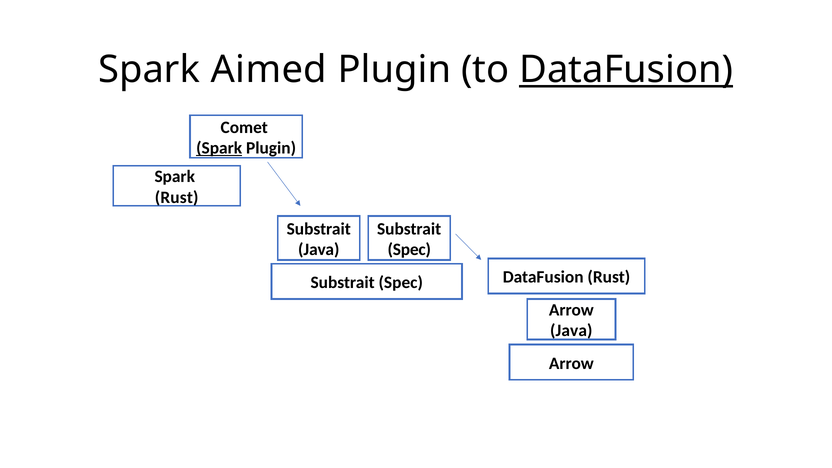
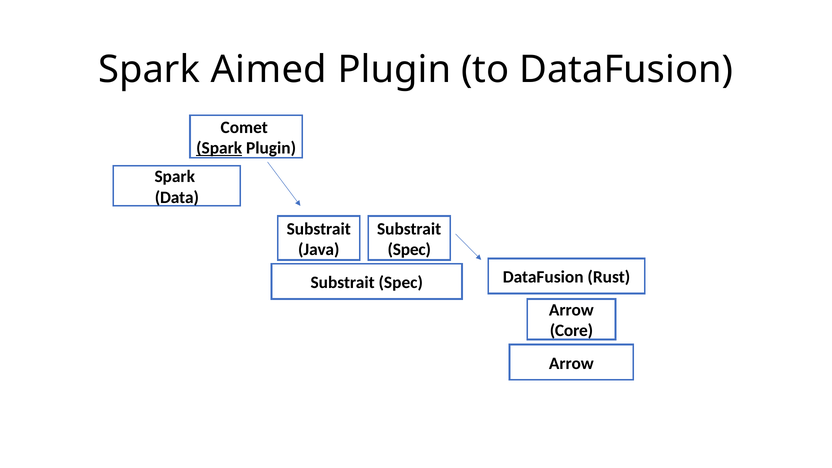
DataFusion underline: present -> none (626, 70)
Rust: Rust -> Data (177, 197)
Java: Java -> Core (571, 331)
